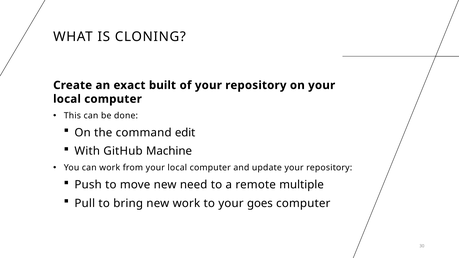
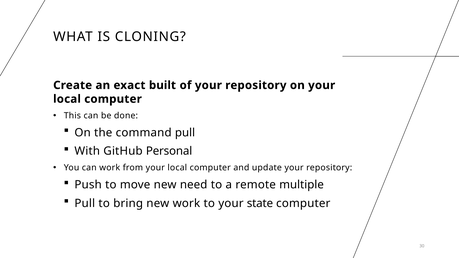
command edit: edit -> pull (185, 133)
Machine: Machine -> Personal (169, 151)
goes: goes -> state (260, 204)
